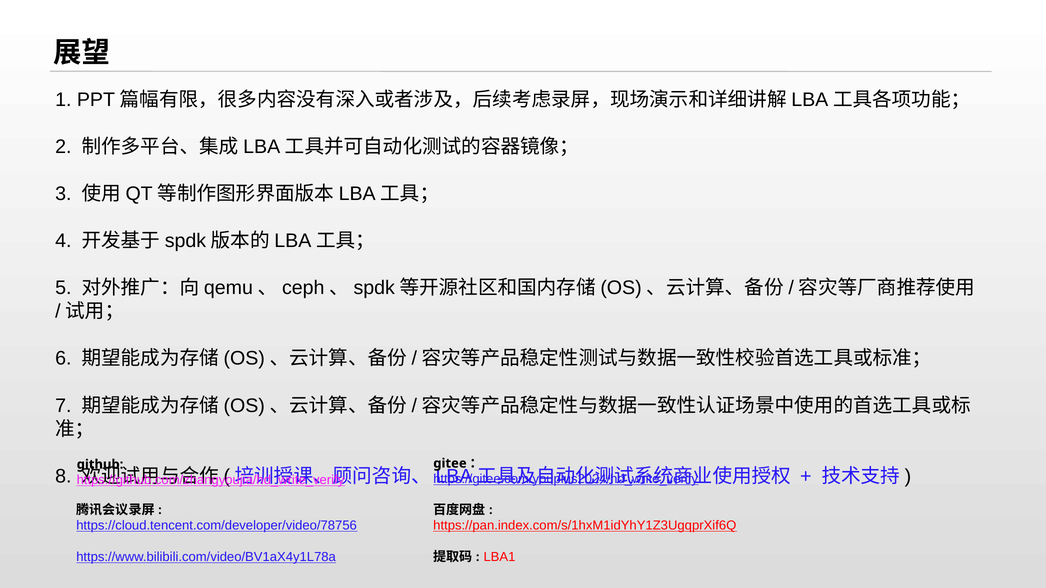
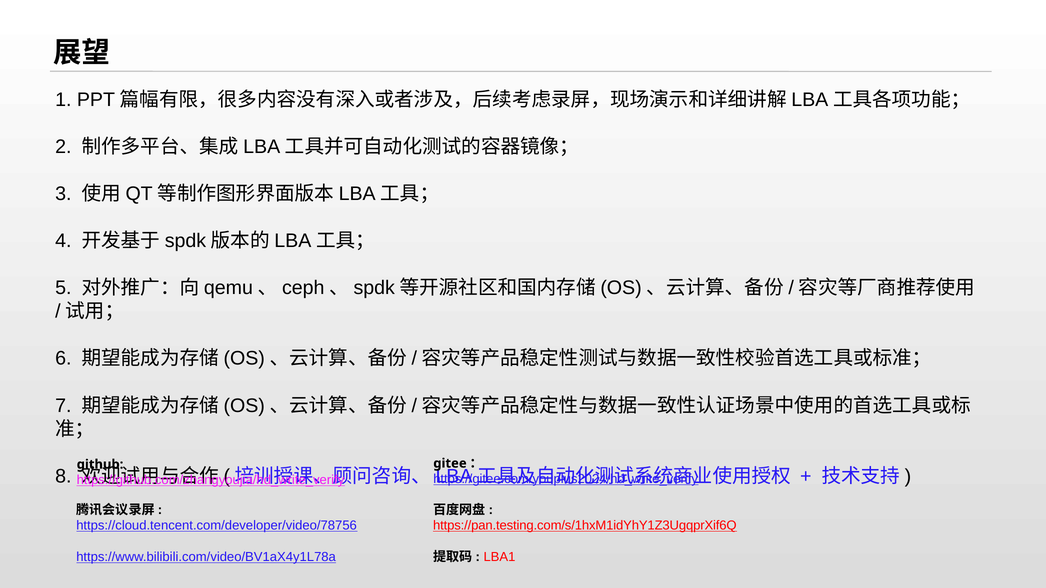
https://pan.index.com/s/1hxM1idYhY1Z3UgqprXif6Q: https://pan.index.com/s/1hxM1idYhY1Z3UgqprXif6Q -> https://pan.testing.com/s/1hxM1idYhY1Z3UgqprXif6Q (585, 526)
